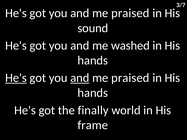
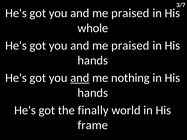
sound: sound -> whole (93, 28)
washed: washed -> praised (130, 46)
He's underline: present -> none (16, 78)
praised: praised -> nothing (130, 78)
